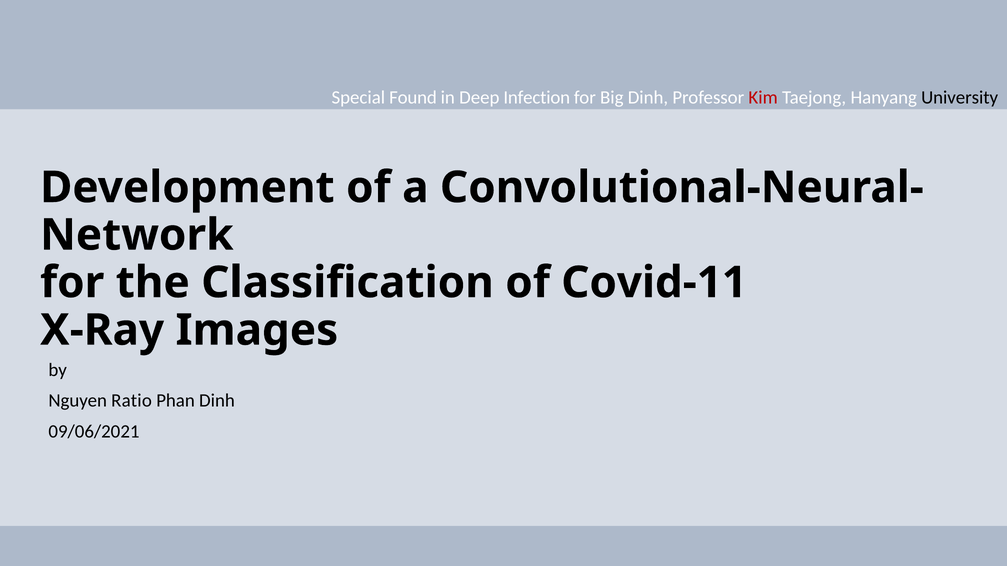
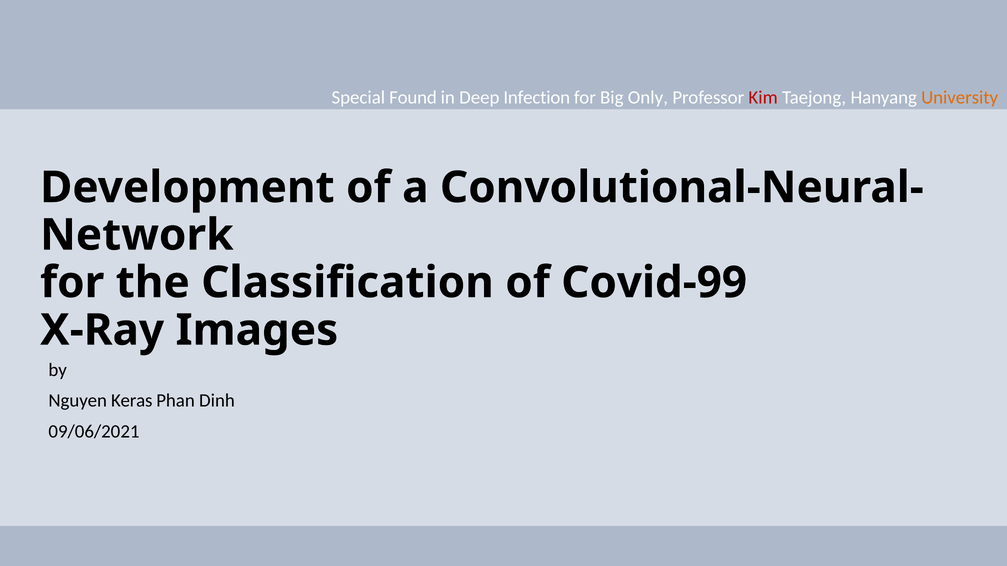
Big Dinh: Dinh -> Only (648, 97)
University colour: black -> orange (960, 97)
Covid-11: Covid-11 -> Covid-99 (654, 283)
Ratio: Ratio -> Keras (132, 401)
